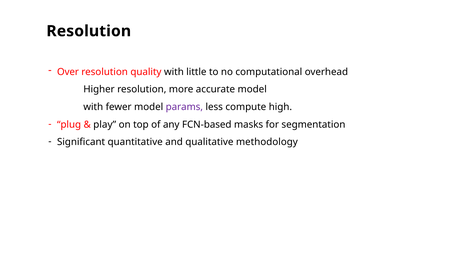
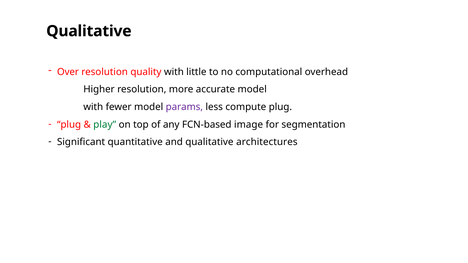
Resolution: Resolution -> Qualitative (89, 31)
compute high: high -> plug (280, 107)
play colour: black -> green (105, 125)
masks: masks -> image (249, 125)
methodology: methodology -> architectures (267, 142)
